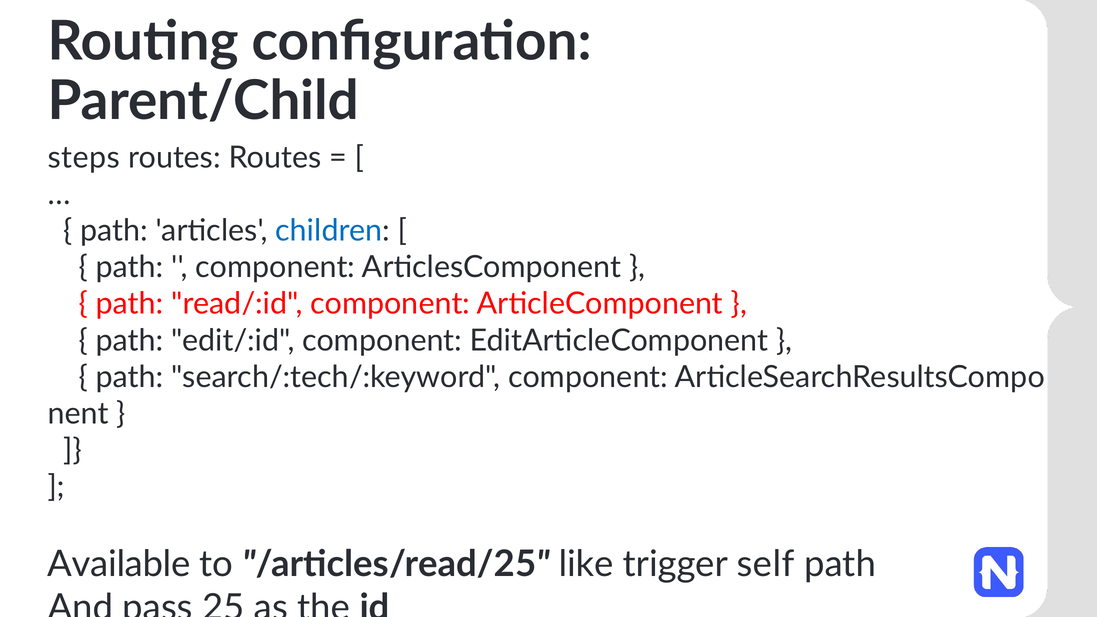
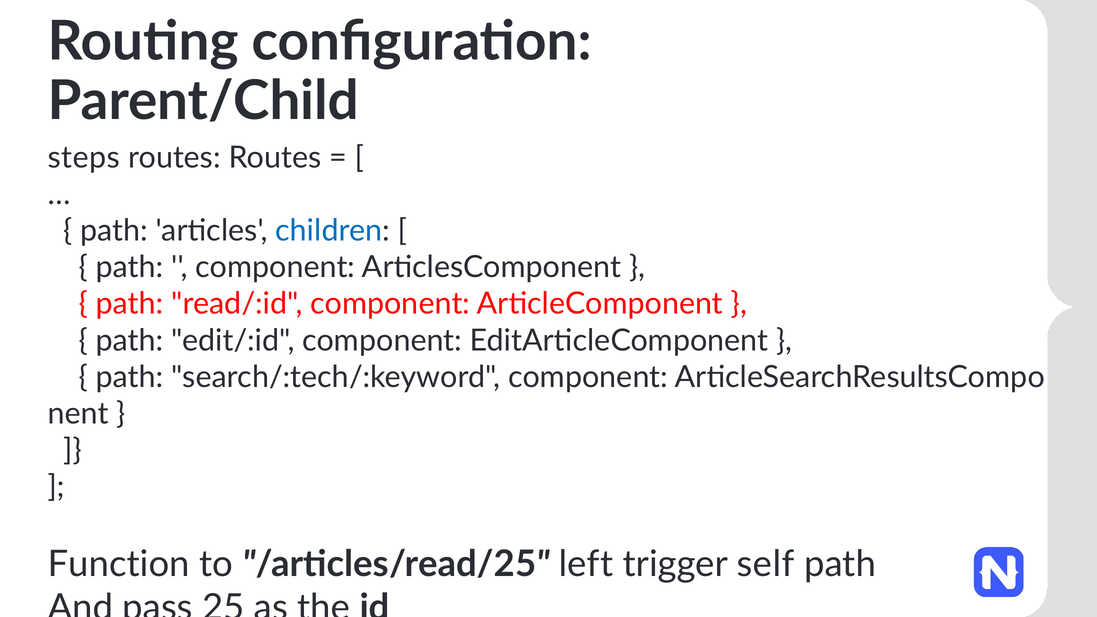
Available: Available -> Function (119, 564)
like: like -> left (586, 564)
